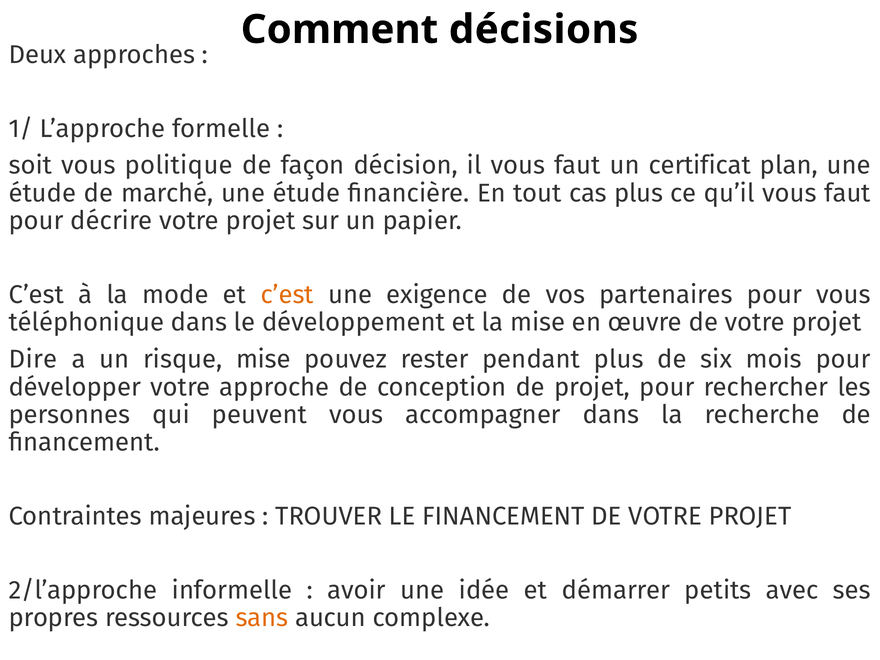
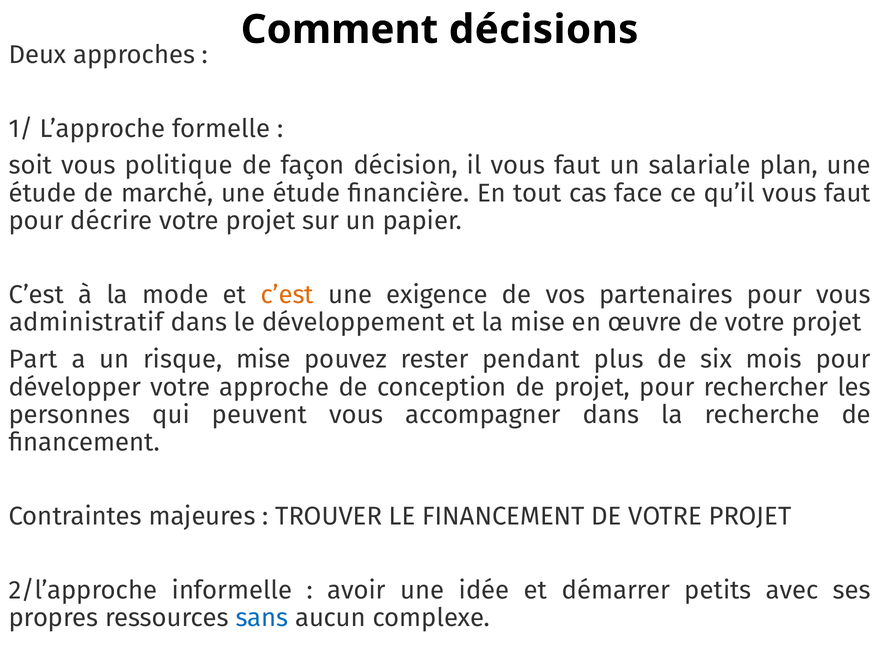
certificat: certificat -> salariale (700, 166)
cas plus: plus -> face (639, 193)
téléphonique: téléphonique -> administratif (86, 322)
Dire: Dire -> Part (33, 359)
sans colour: orange -> blue (262, 618)
